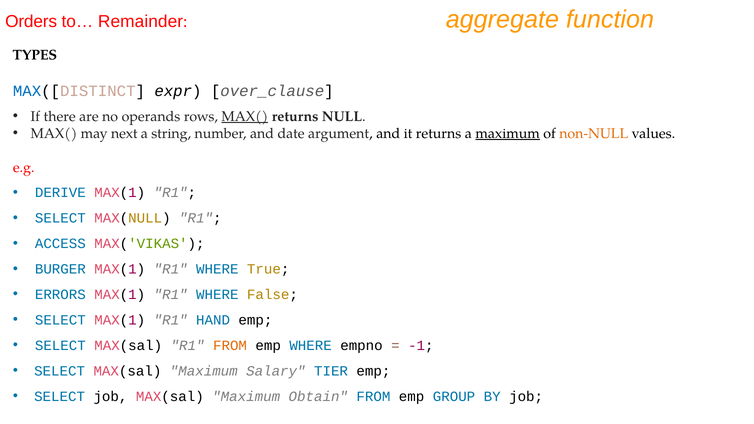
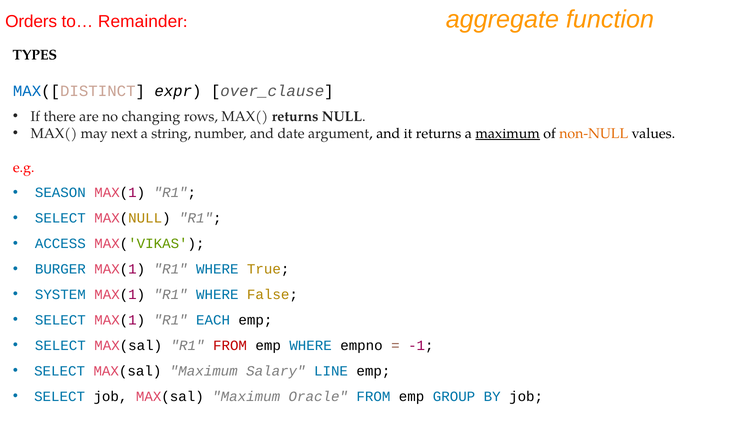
operands: operands -> changing (151, 117)
MAX( underline: present -> none (245, 117)
DERIVE: DERIVE -> SEASON (60, 193)
ERRORS: ERRORS -> SYSTEM (60, 295)
HAND: HAND -> EACH (213, 320)
FROM colour: orange -> red (230, 346)
TIER: TIER -> LINE (331, 371)
Obtain: Obtain -> Oracle (318, 396)
